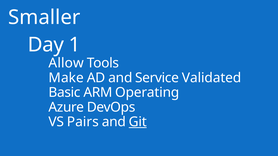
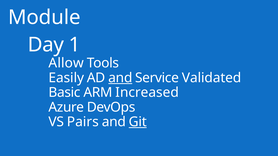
Smaller: Smaller -> Module (44, 17)
Make: Make -> Easily (66, 78)
and underline: none -> present (120, 78)
Operating: Operating -> Increased (147, 93)
